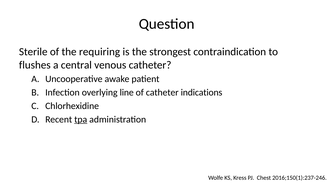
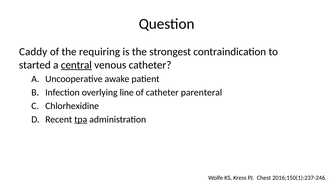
Sterile: Sterile -> Caddy (33, 52)
flushes: flushes -> started (35, 65)
central underline: none -> present (76, 65)
indications: indications -> parenteral (201, 93)
